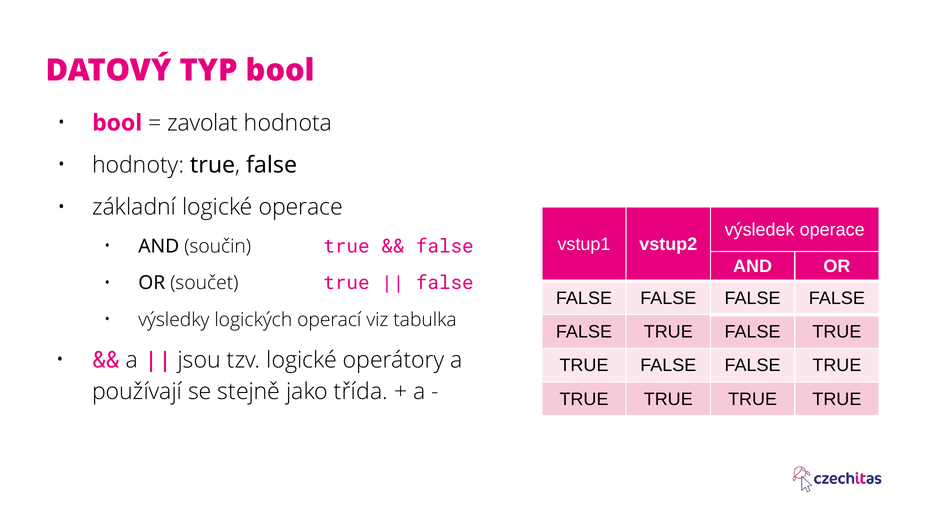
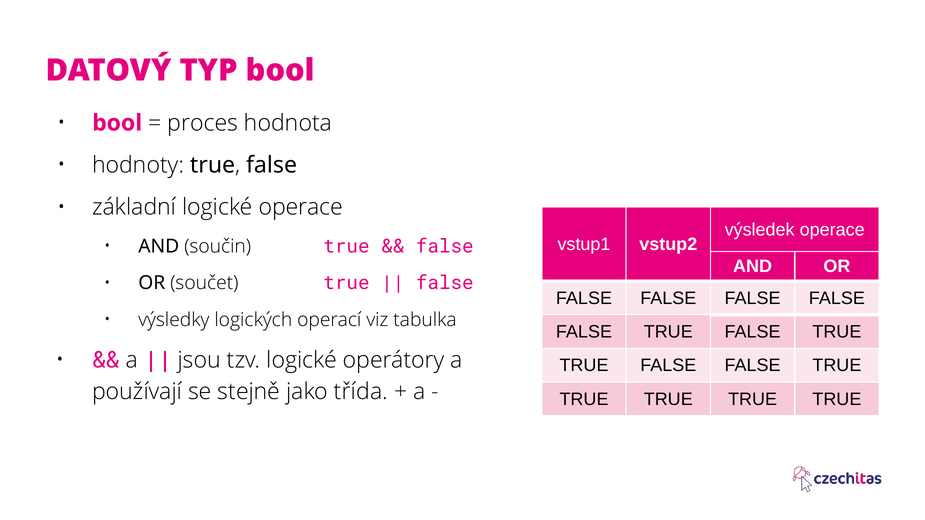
zavolat: zavolat -> proces (203, 123)
